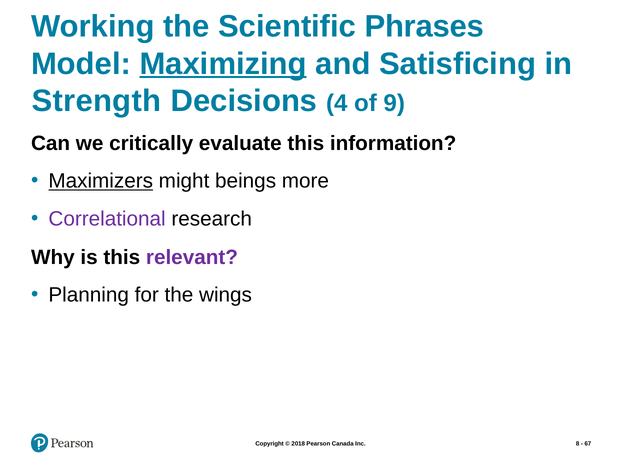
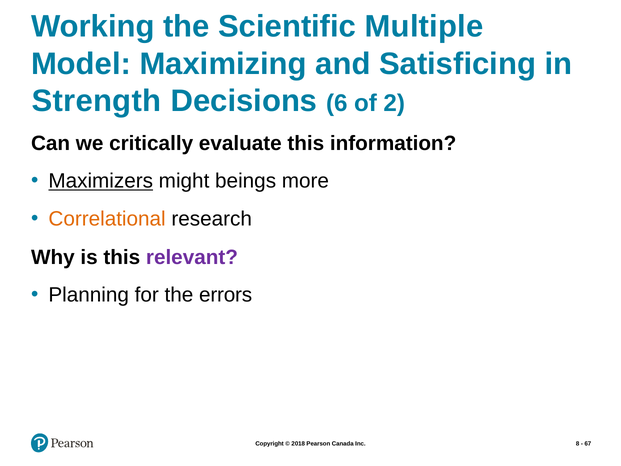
Phrases: Phrases -> Multiple (424, 27)
Maximizing underline: present -> none (223, 64)
4: 4 -> 6 (337, 103)
9: 9 -> 2 (394, 103)
Correlational colour: purple -> orange (107, 219)
wings: wings -> errors (226, 295)
